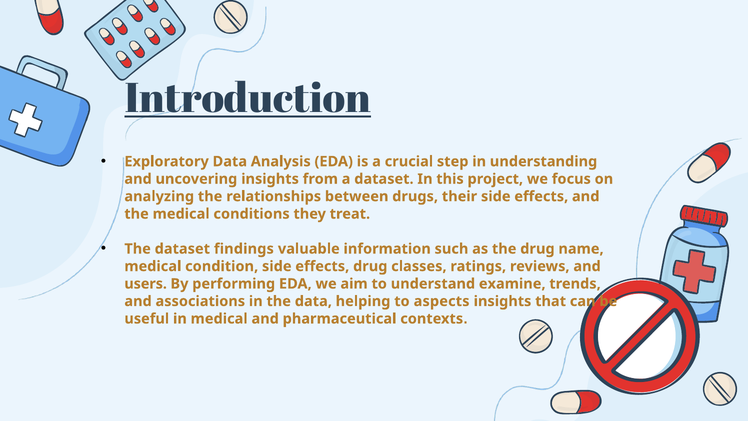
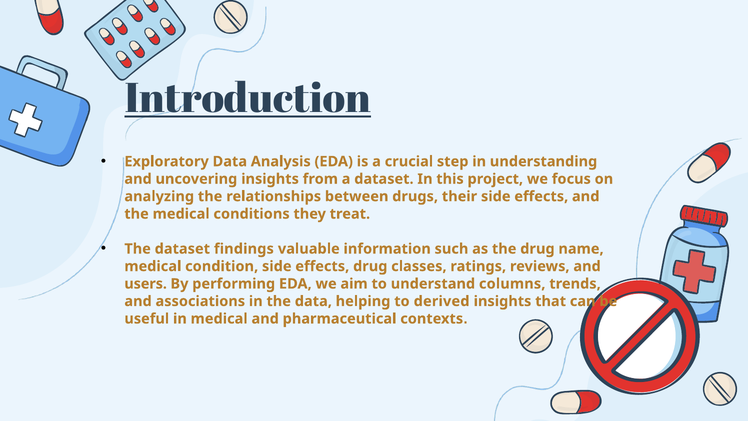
examine: examine -> columns (512, 284)
aspects: aspects -> derived (442, 301)
